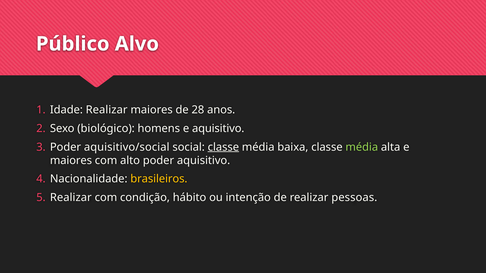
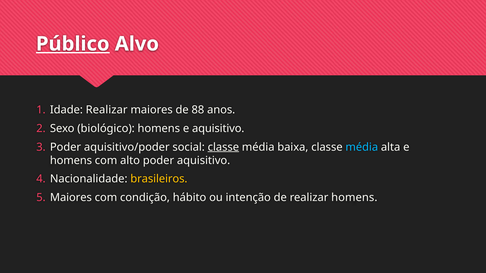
Público underline: none -> present (73, 44)
28: 28 -> 88 (198, 110)
aquisitivo/social: aquisitivo/social -> aquisitivo/poder (127, 147)
média colour: light green -> light blue (362, 147)
maiores: maiores -> homens (71, 161)
Realizar: Realizar -> Maiores (71, 198)
realizar pessoas: pessoas -> homens (354, 198)
